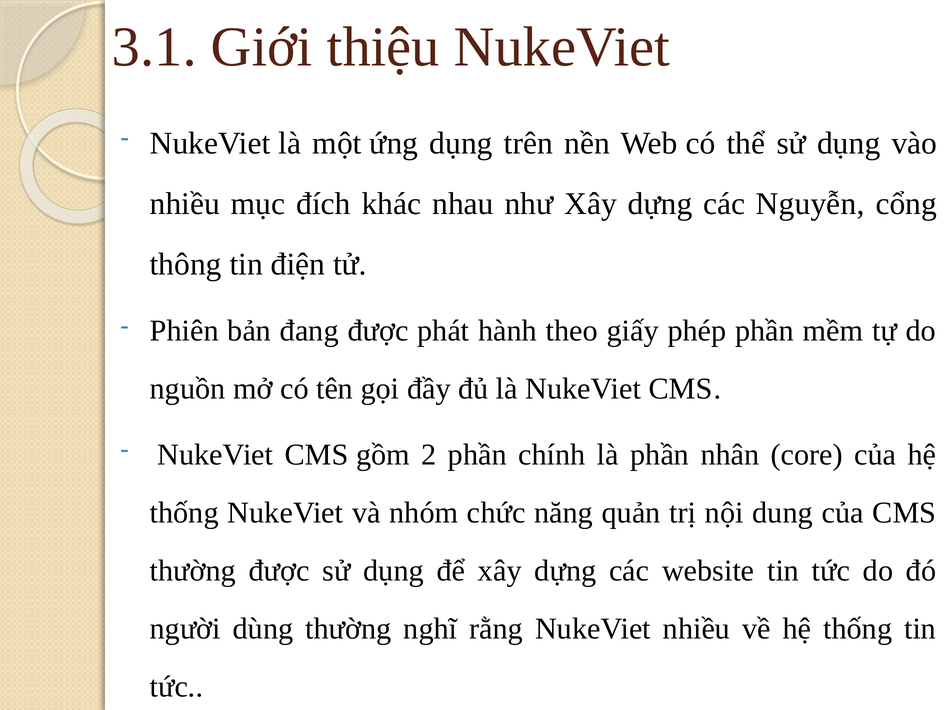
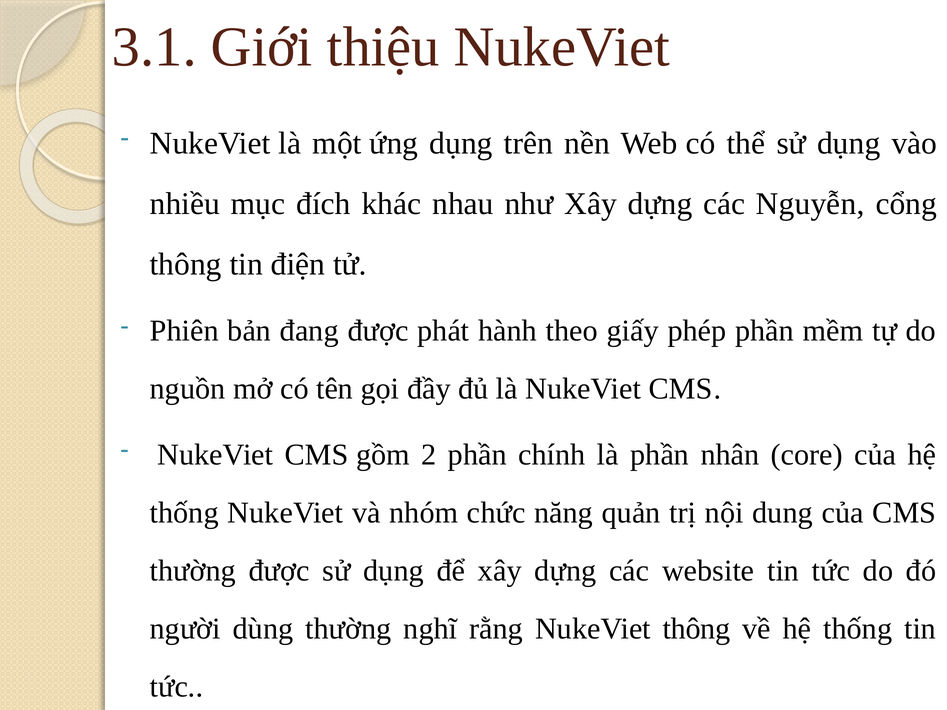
NukeViet nhiều: nhiều -> thông (697, 629)
